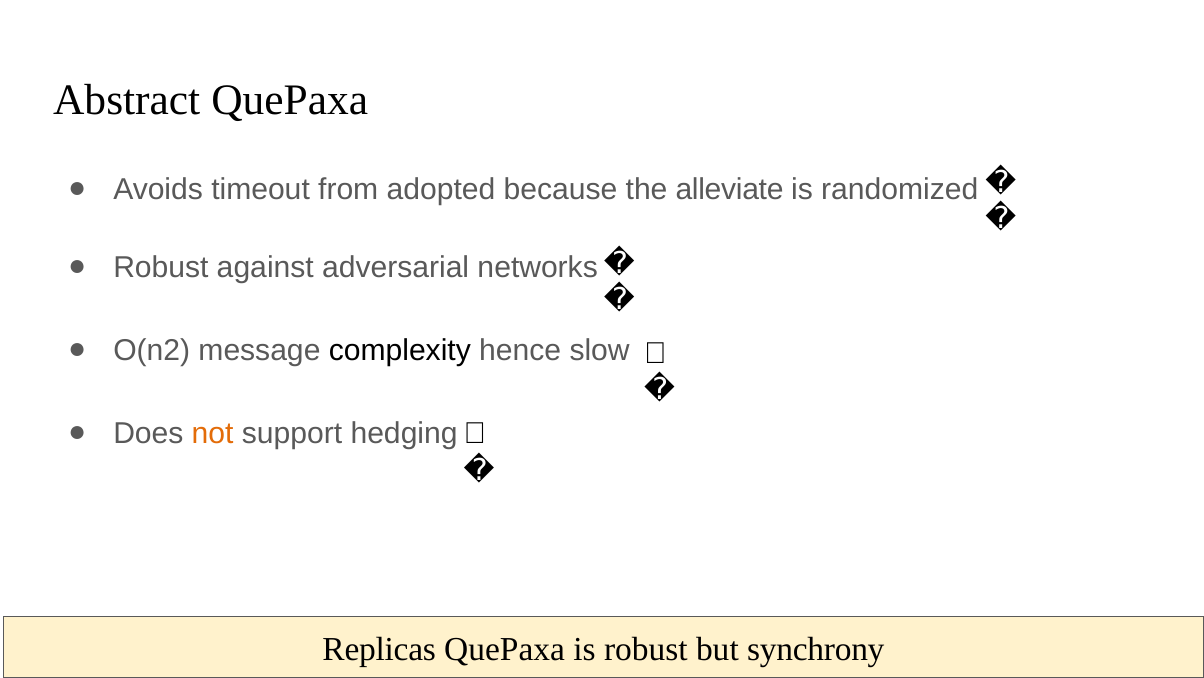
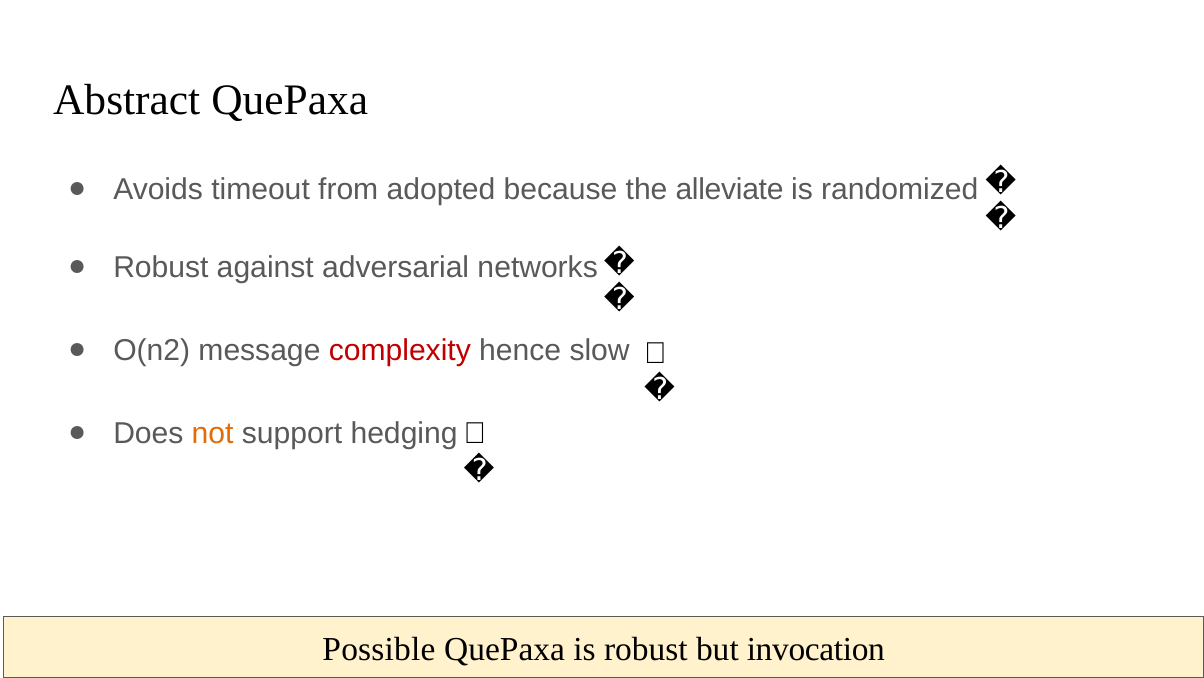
complexity colour: black -> red (400, 350)
Replicas: Replicas -> Possible (379, 649)
synchrony: synchrony -> invocation (816, 649)
